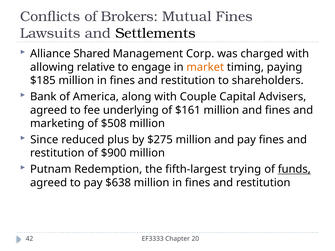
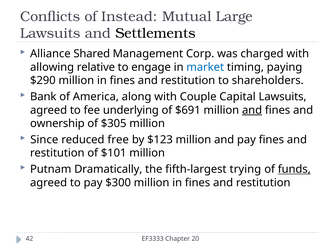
Brokers: Brokers -> Instead (129, 17)
Mutual Fines: Fines -> Large (234, 17)
market colour: orange -> blue (205, 67)
$185: $185 -> $290 (43, 81)
Capital Advisers: Advisers -> Lawsuits (283, 97)
$161: $161 -> $691 (188, 110)
and underline: none -> present (252, 110)
marketing: marketing -> ownership (57, 124)
$508: $508 -> $305 (114, 124)
plus: plus -> free (118, 140)
$275: $275 -> $123 (160, 140)
$900: $900 -> $101 (114, 153)
Redemption: Redemption -> Dramatically (108, 169)
$638: $638 -> $300 (118, 183)
